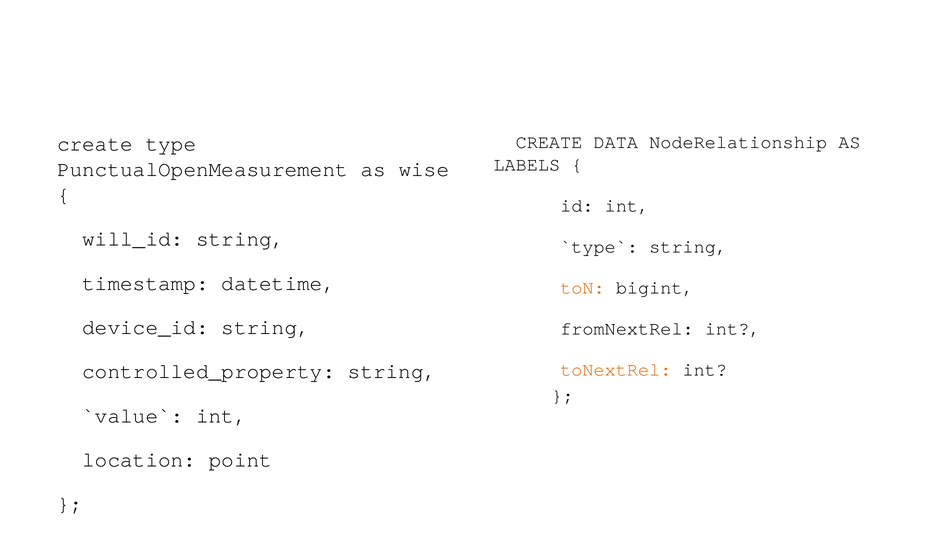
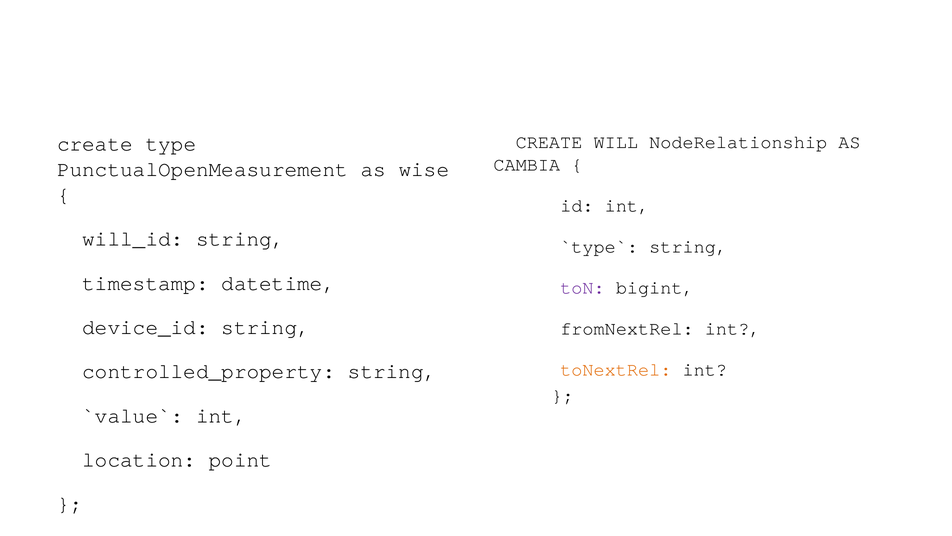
DATA: DATA -> WILL (616, 142)
LABELS: LABELS -> CAMBIA (527, 164)
toN colour: orange -> purple (582, 287)
